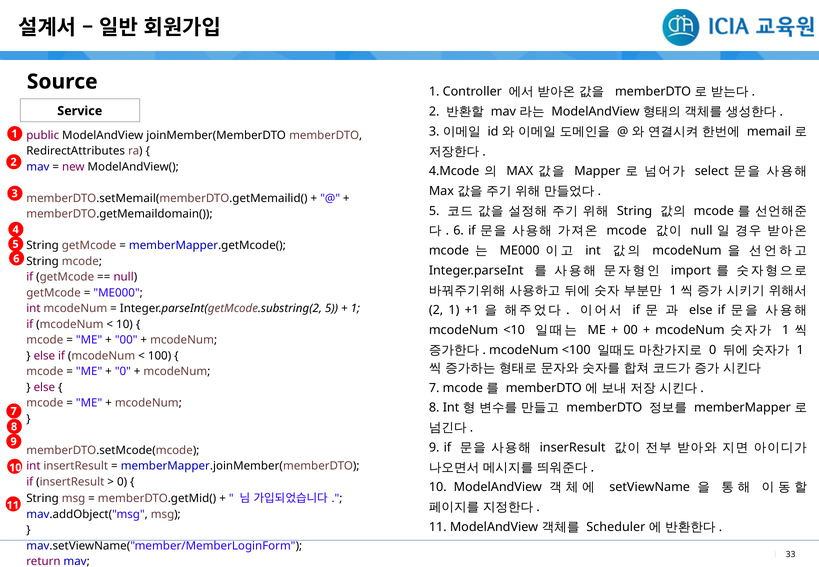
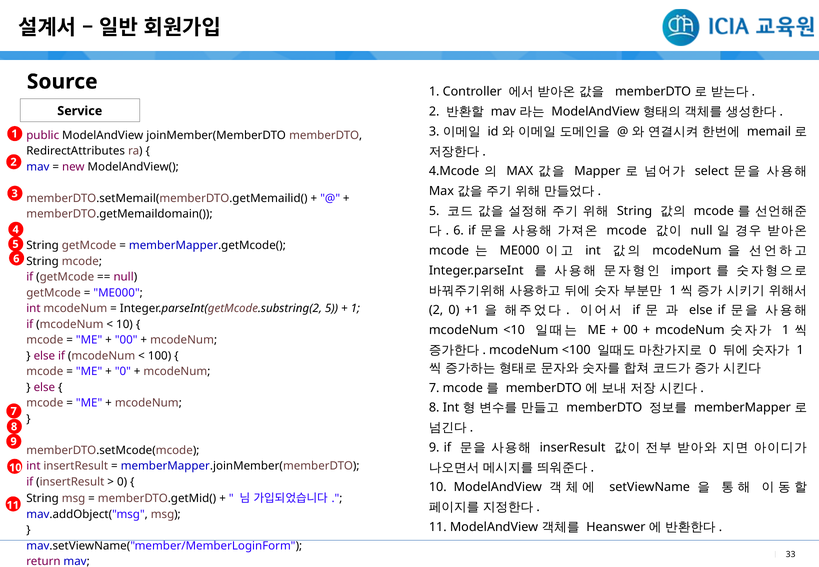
2 1: 1 -> 0 (454, 310)
Scheduler: Scheduler -> Heanswer (616, 527)
